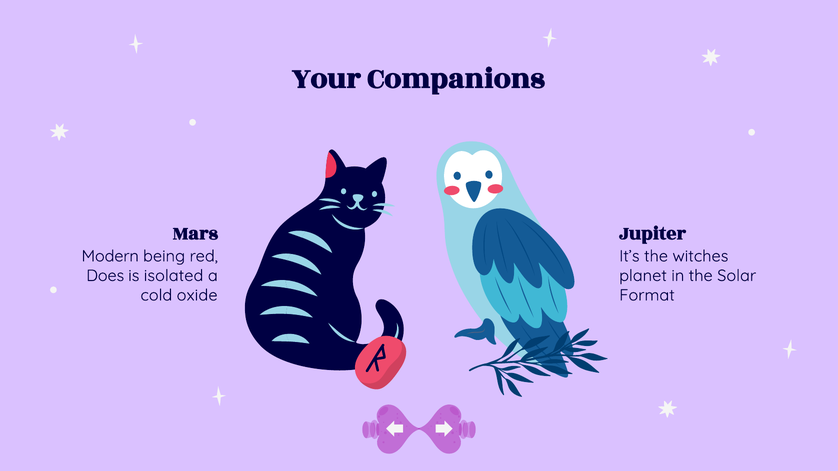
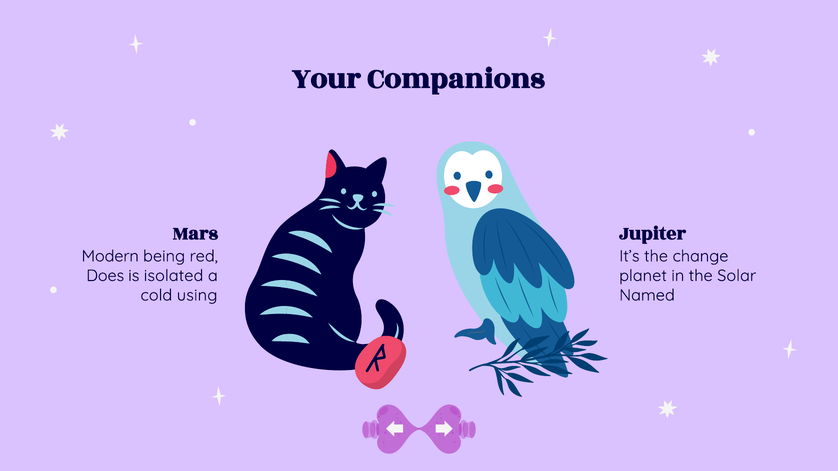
witches: witches -> change (700, 256)
oxide: oxide -> using (197, 295)
Format: Format -> Named (647, 295)
